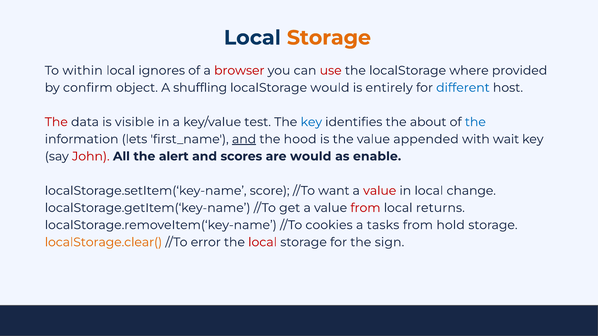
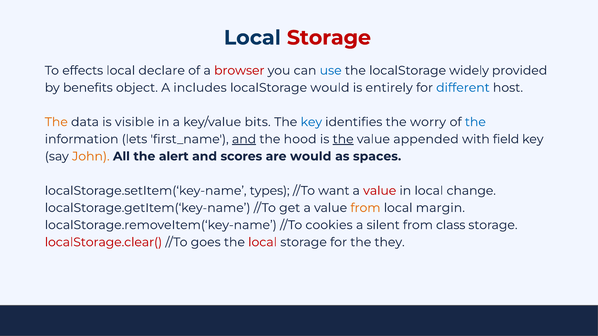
Storage colour: orange -> red (329, 38)
within: within -> effects (83, 71)
ignores: ignores -> declare (162, 71)
use colour: red -> blue (331, 71)
where: where -> widely (469, 71)
confirm: confirm -> benefits (88, 88)
shuffling: shuffling -> includes (200, 88)
The colour: red -> orange (56, 122)
test: test -> bits (258, 122)
about: about -> worry (428, 122)
the underline: none -> present (343, 139)
wait: wait -> field (506, 139)
John colour: red -> orange (91, 157)
enable: enable -> spaces (377, 157)
score: score -> types (270, 191)
from colour: red -> orange (365, 208)
returns: returns -> margin (440, 208)
tasks: tasks -> silent (383, 225)
hold: hold -> class (451, 225)
localStorage.clear( colour: orange -> red (103, 242)
error: error -> goes (206, 242)
sign: sign -> they (390, 242)
